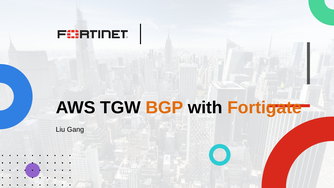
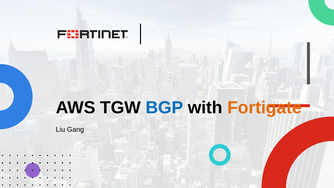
BGP colour: orange -> blue (164, 108)
